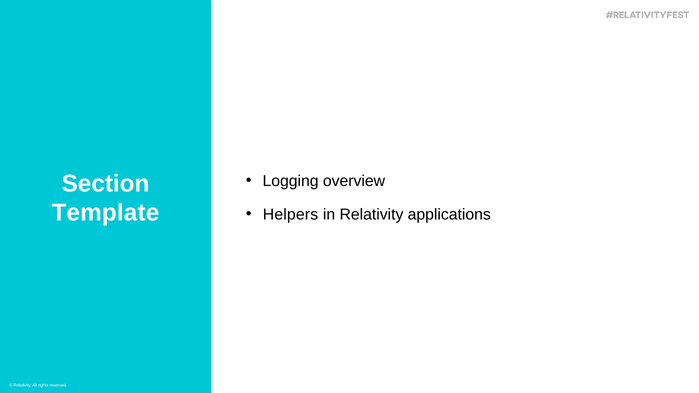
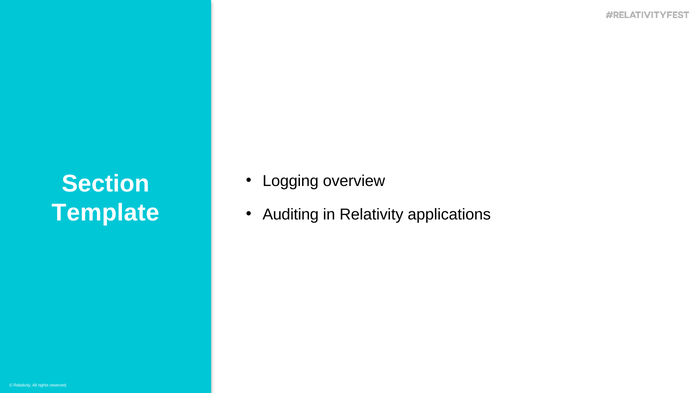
Helpers: Helpers -> Auditing (291, 214)
